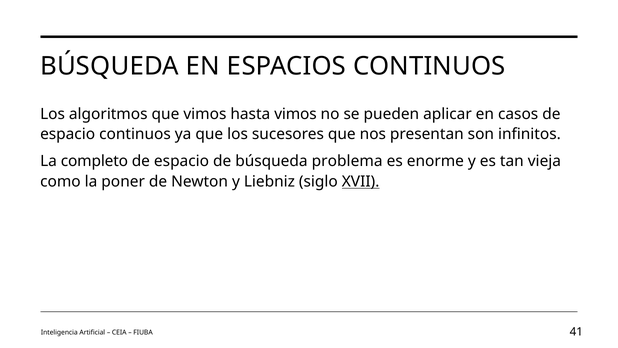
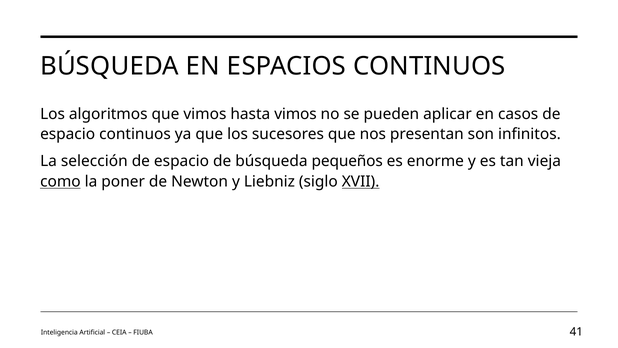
completo: completo -> selección (94, 161)
problema: problema -> pequeños (347, 161)
como underline: none -> present (60, 181)
